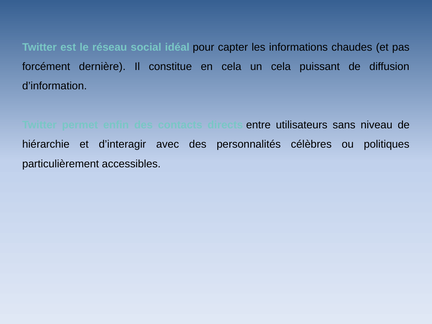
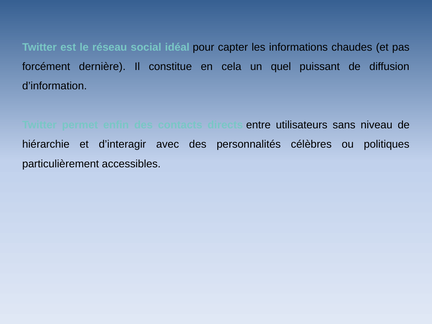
un cela: cela -> quel (281, 67)
